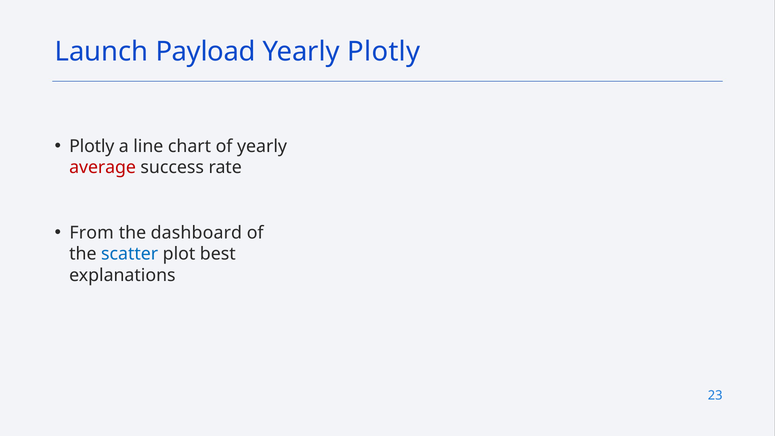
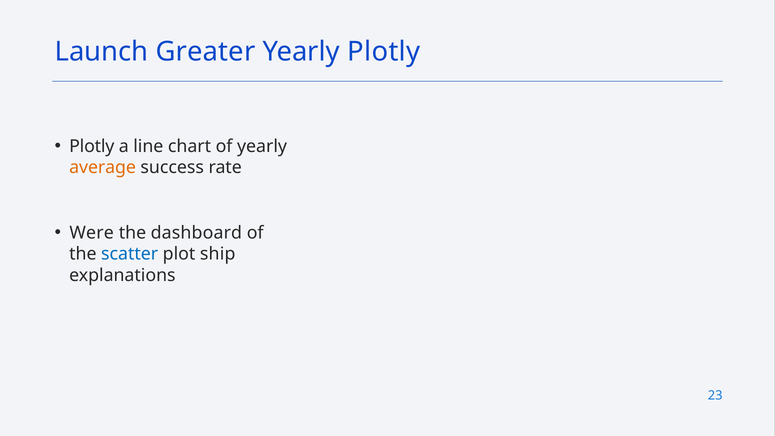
Payload: Payload -> Greater (205, 52)
average colour: red -> orange (103, 168)
From: From -> Were (92, 233)
best: best -> ship (218, 254)
